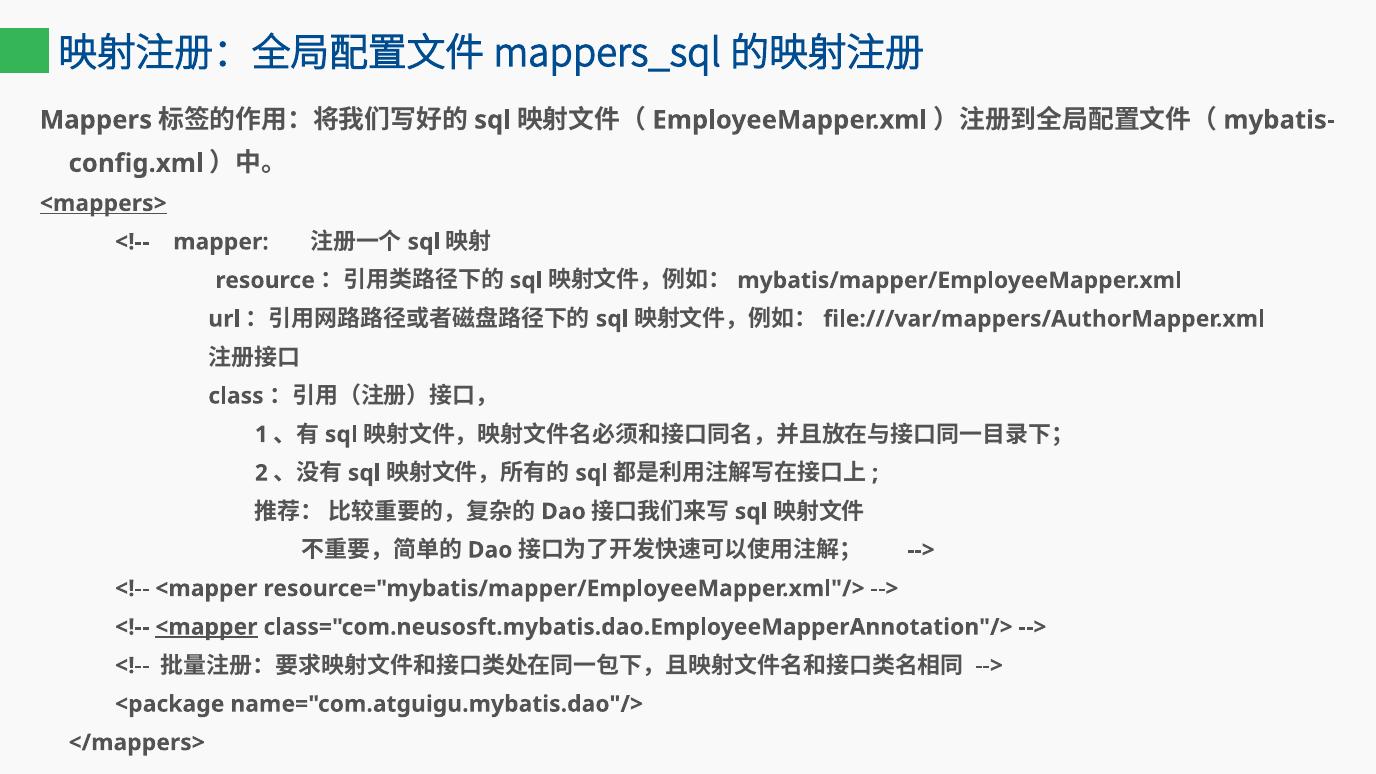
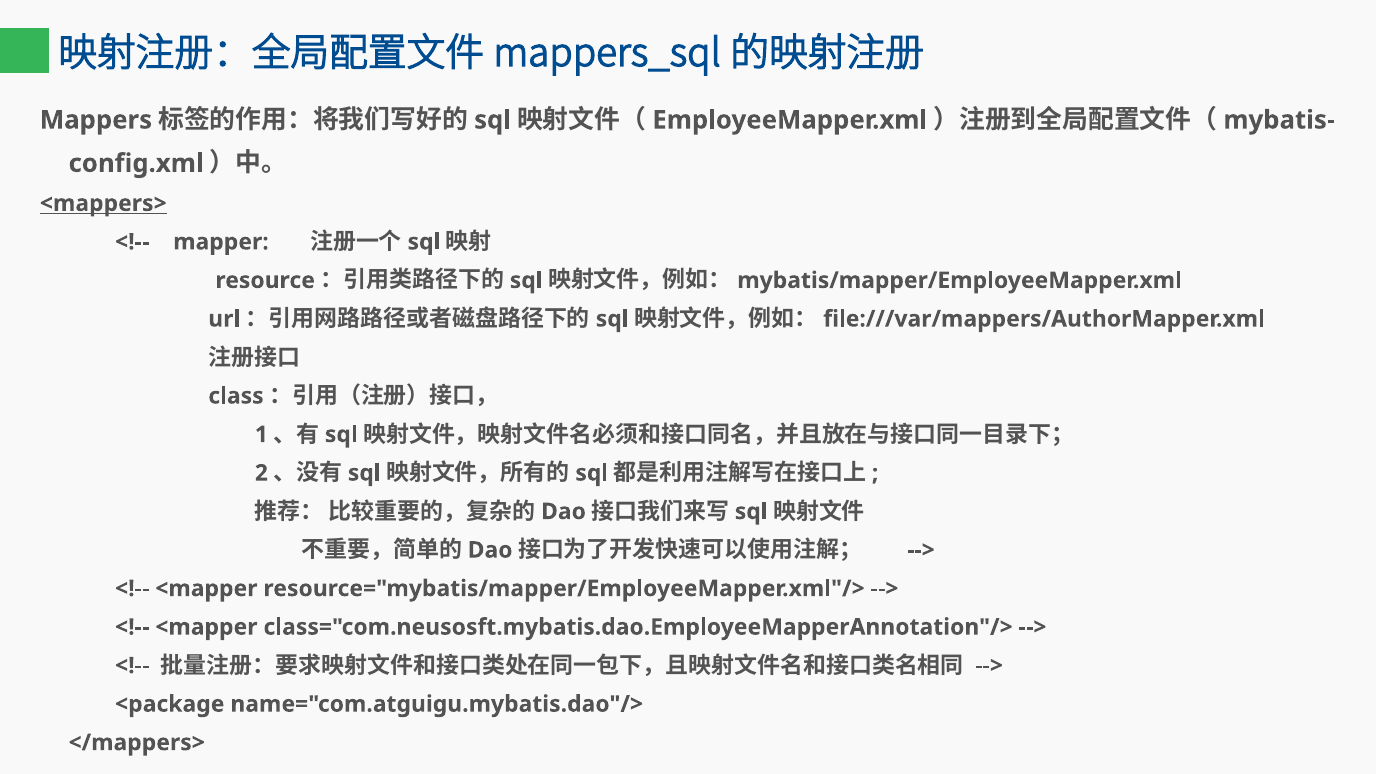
<mapper underline: present -> none (206, 627)
